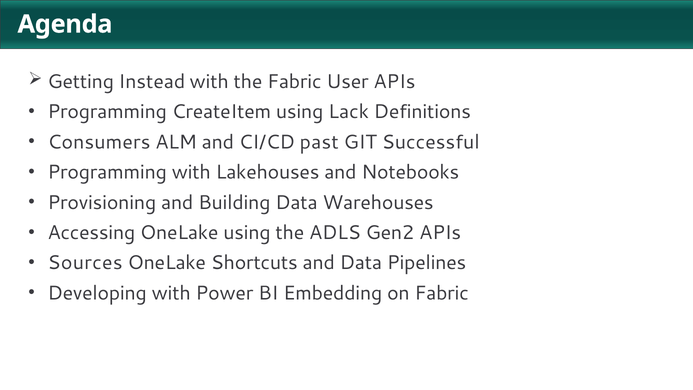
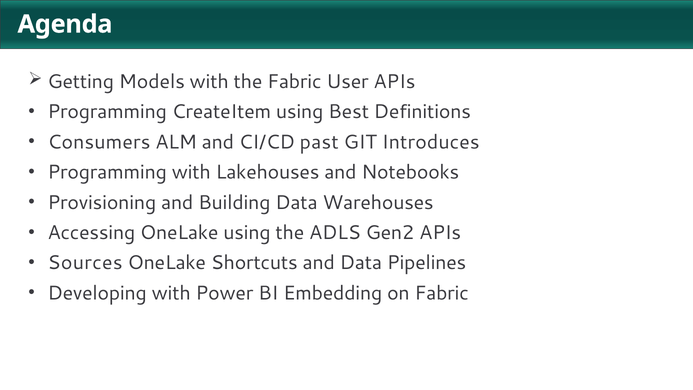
Instead: Instead -> Models (152, 82)
Lack: Lack -> Best (349, 112)
Successful: Successful -> Introduces (431, 142)
